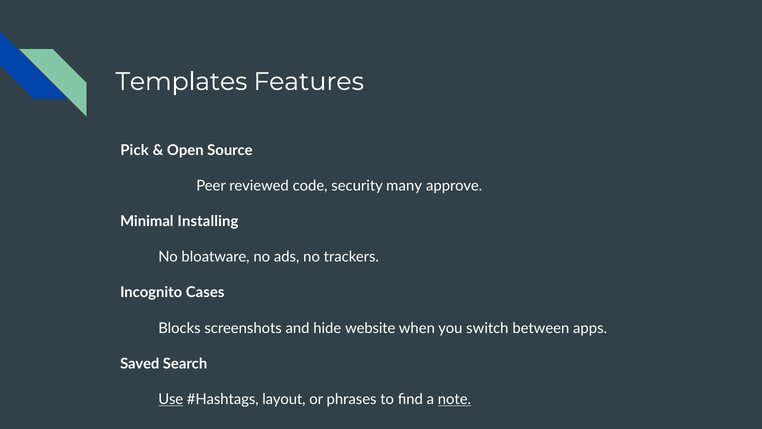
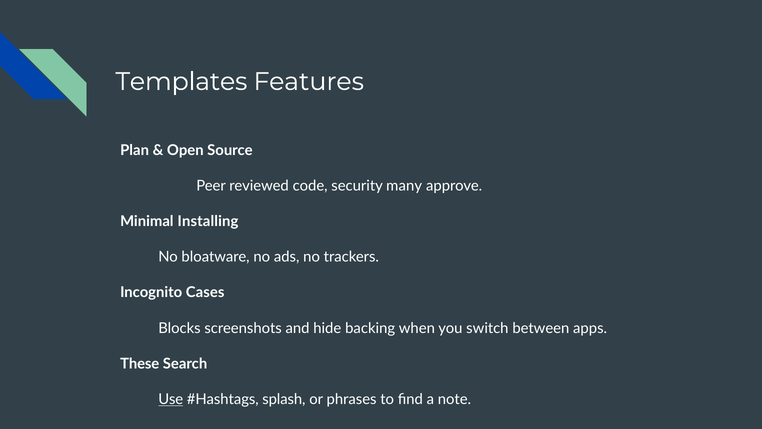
Pick: Pick -> Plan (135, 150)
website: website -> backing (370, 328)
Saved: Saved -> These (140, 364)
layout: layout -> splash (284, 399)
note underline: present -> none (454, 399)
